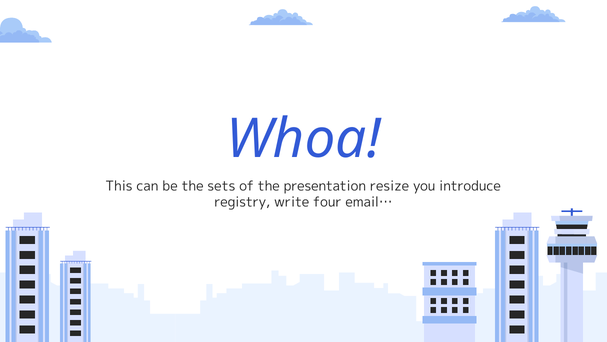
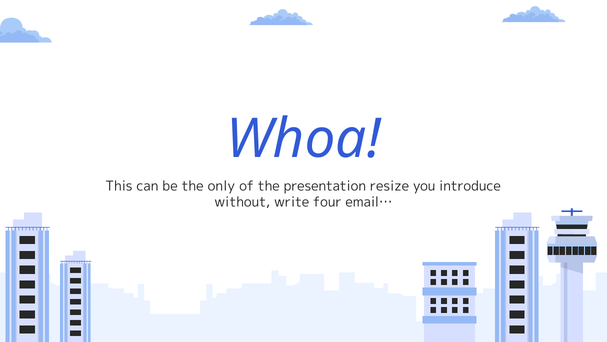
sets: sets -> only (221, 186)
registry: registry -> without (242, 202)
